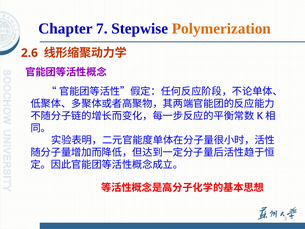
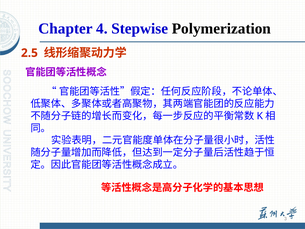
7: 7 -> 4 (102, 29)
Polymerization colour: orange -> black (221, 29)
2.6: 2.6 -> 2.5 (29, 53)
